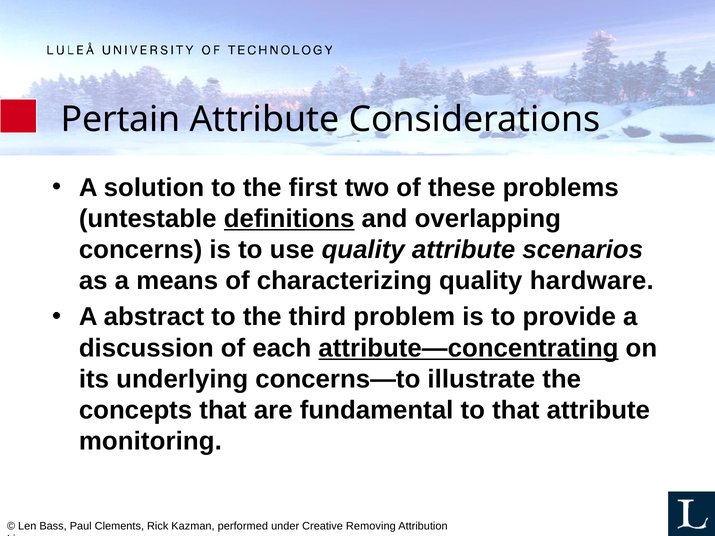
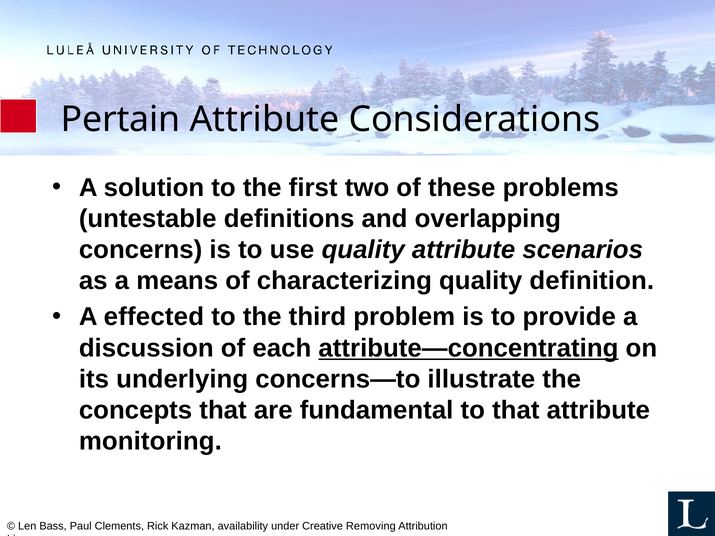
definitions underline: present -> none (289, 219)
hardware: hardware -> definition (592, 281)
abstract: abstract -> effected (154, 317)
performed: performed -> availability (243, 526)
